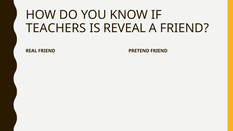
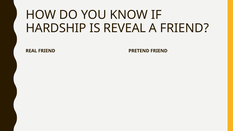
TEACHERS: TEACHERS -> HARDSHIP (56, 28)
